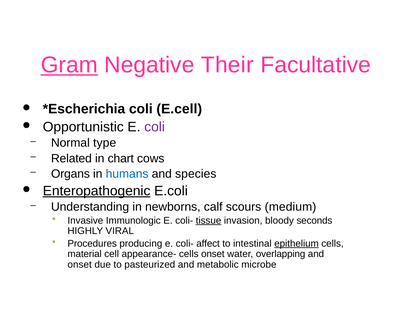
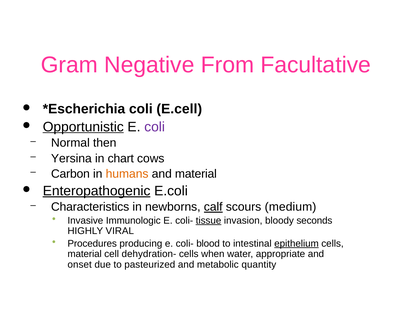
Gram underline: present -> none (69, 65)
Their: Their -> From (227, 65)
Opportunistic underline: none -> present (83, 127)
type: type -> then (105, 143)
Related: Related -> Yersina (71, 158)
Organs: Organs -> Carbon (70, 174)
humans colour: blue -> orange (127, 174)
and species: species -> material (196, 174)
Understanding: Understanding -> Characteristics (90, 207)
calf underline: none -> present (213, 207)
affect: affect -> blood (208, 244)
appearance-: appearance- -> dehydration- (149, 254)
cells onset: onset -> when (213, 254)
overlapping: overlapping -> appropriate (281, 254)
microbe: microbe -> quantity (259, 265)
